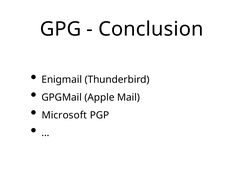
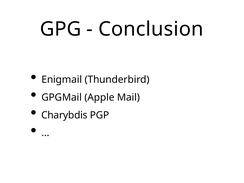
Microsoft: Microsoft -> Charybdis (64, 115)
